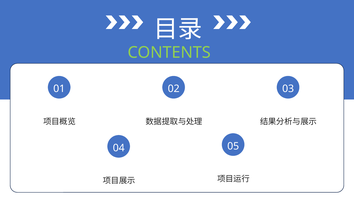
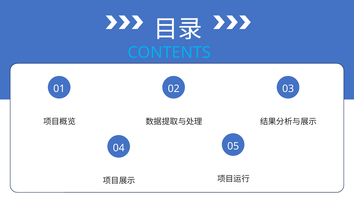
CONTENTS colour: light green -> light blue (169, 52)
